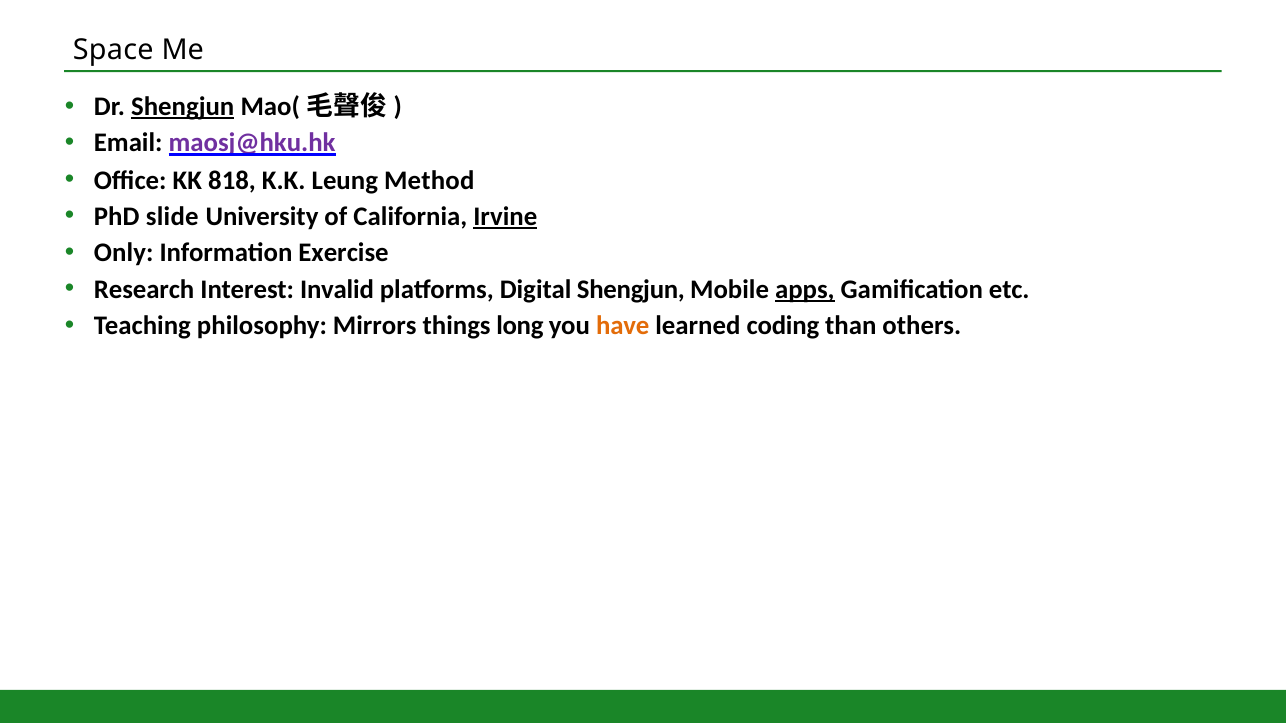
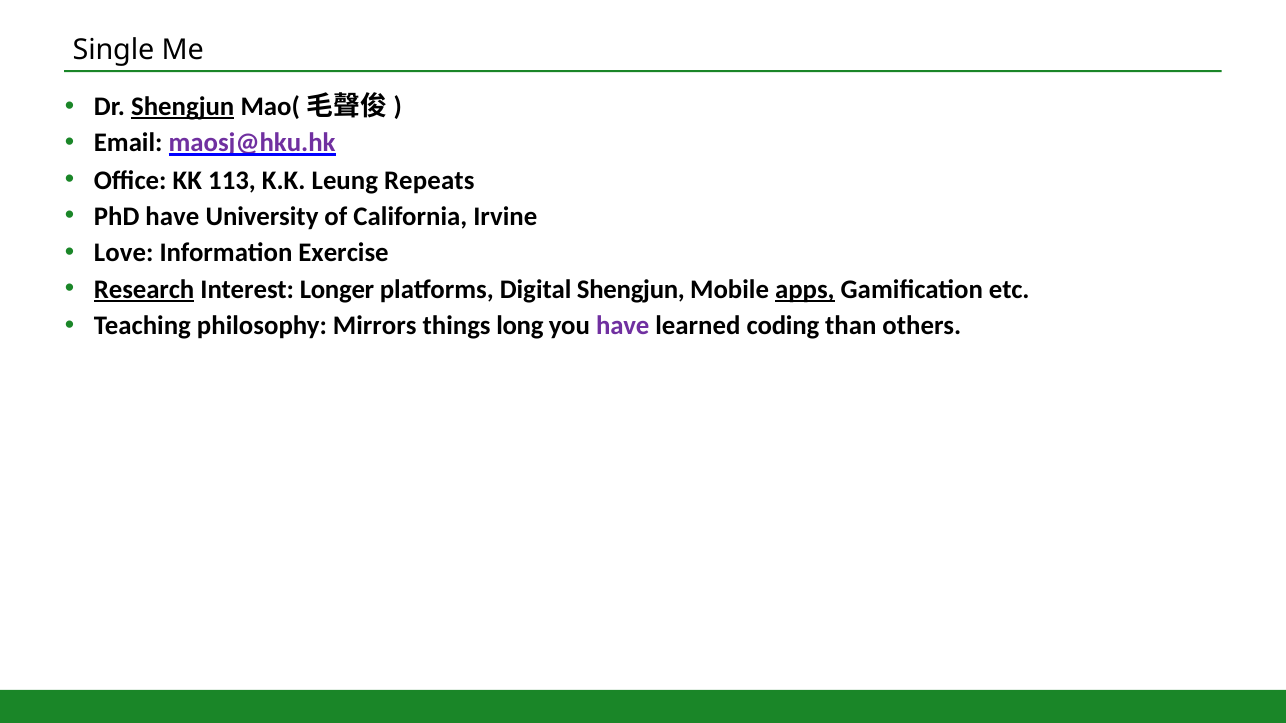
Space: Space -> Single (113, 50)
818: 818 -> 113 (232, 180)
Method: Method -> Repeats (429, 180)
PhD slide: slide -> have (172, 217)
Irvine underline: present -> none (505, 217)
Only: Only -> Love (124, 253)
Research underline: none -> present (144, 290)
Invalid: Invalid -> Longer (337, 290)
have colour: orange -> purple (623, 326)
